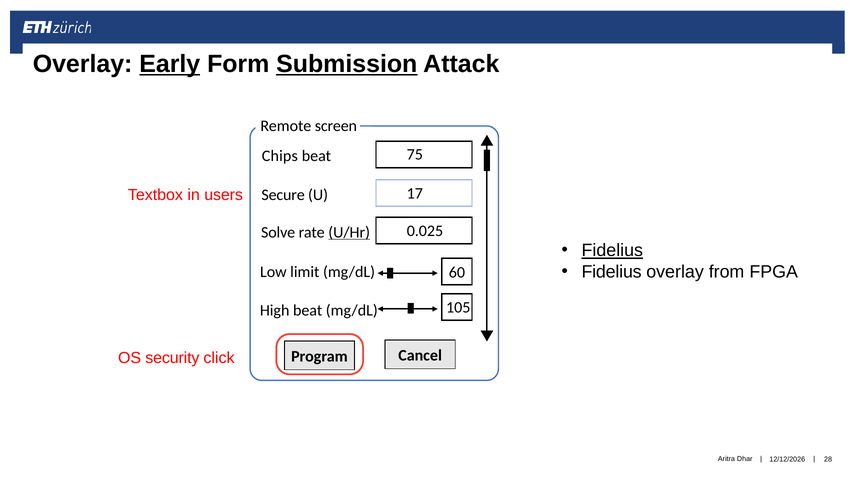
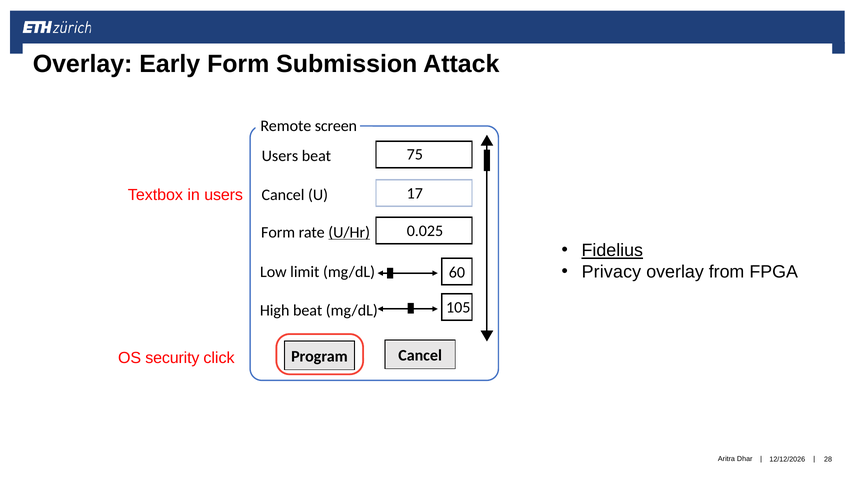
Early underline: present -> none (170, 64)
Submission underline: present -> none (347, 64)
Chips: Chips -> Users (280, 156)
Secure: Secure -> Cancel (283, 195)
Solve: Solve -> Form (278, 232)
Fidelius: Fidelius -> Privacy (611, 272)
